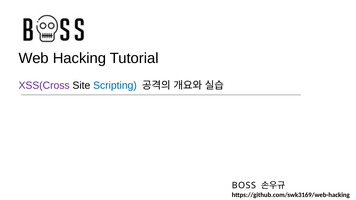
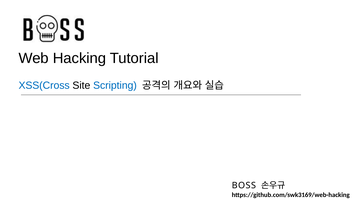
XSS(Cross colour: purple -> blue (44, 86)
